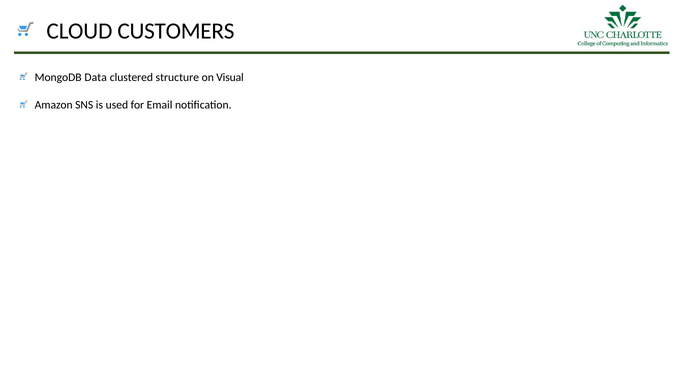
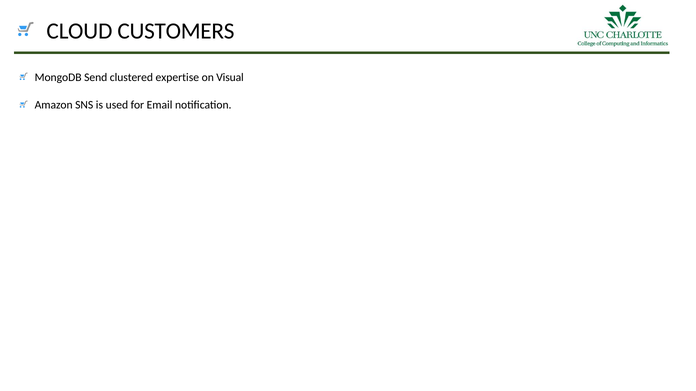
Data: Data -> Send (96, 77)
structure: structure -> expertise (177, 77)
